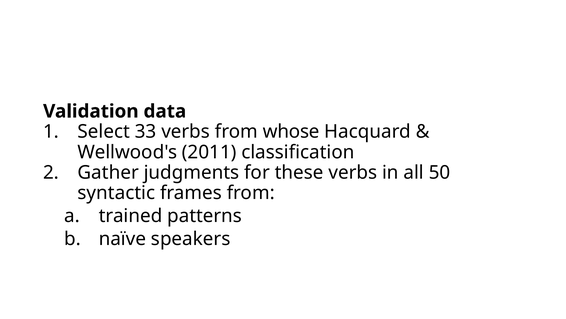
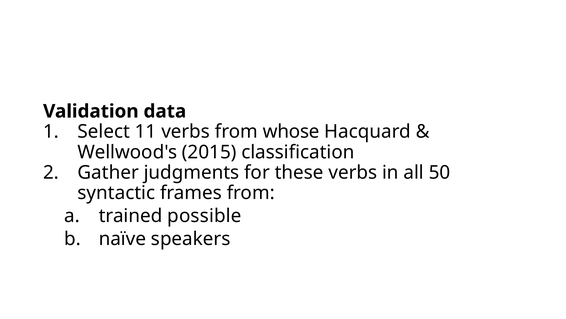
33: 33 -> 11 (146, 132)
2011: 2011 -> 2015 (209, 152)
patterns: patterns -> possible (204, 216)
